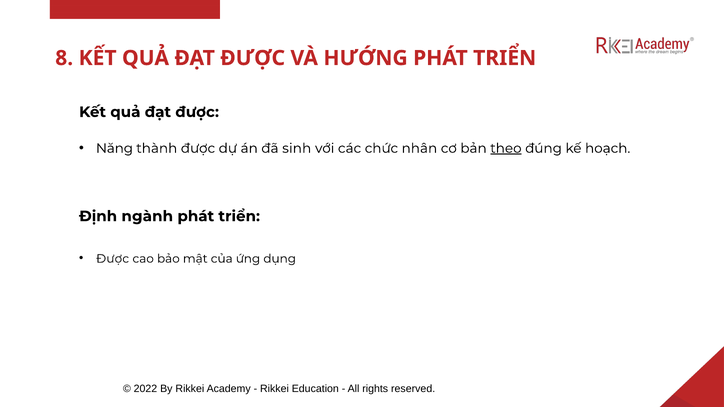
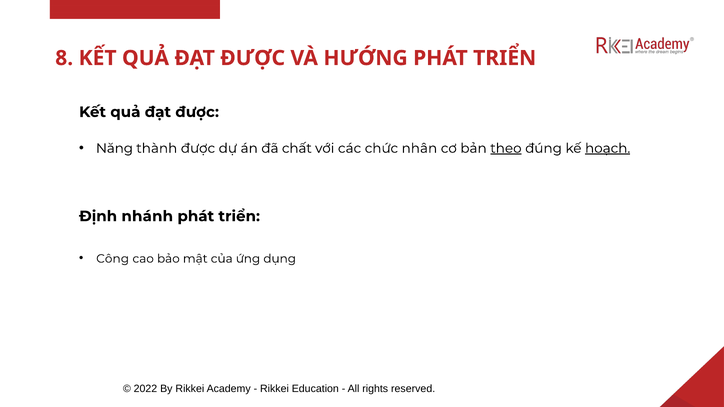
sinh: sinh -> chất (297, 148)
hoạch underline: none -> present (608, 148)
ngành: ngành -> nhánh (147, 216)
Được: Được -> Công (113, 259)
